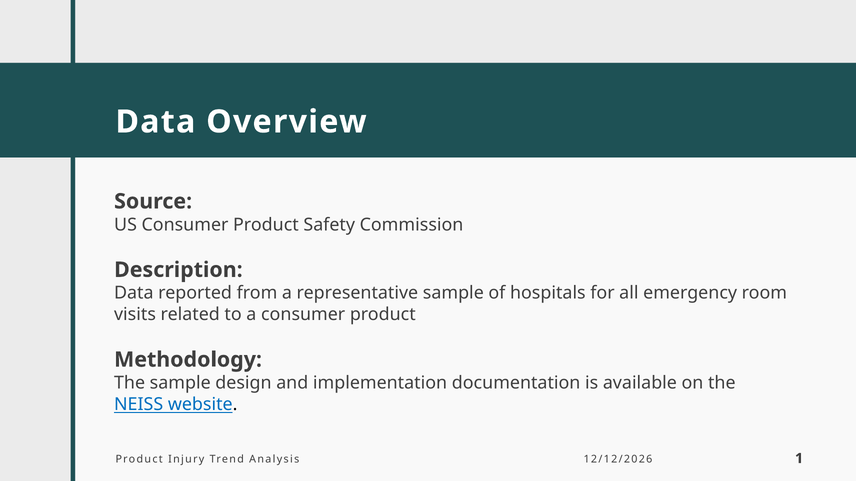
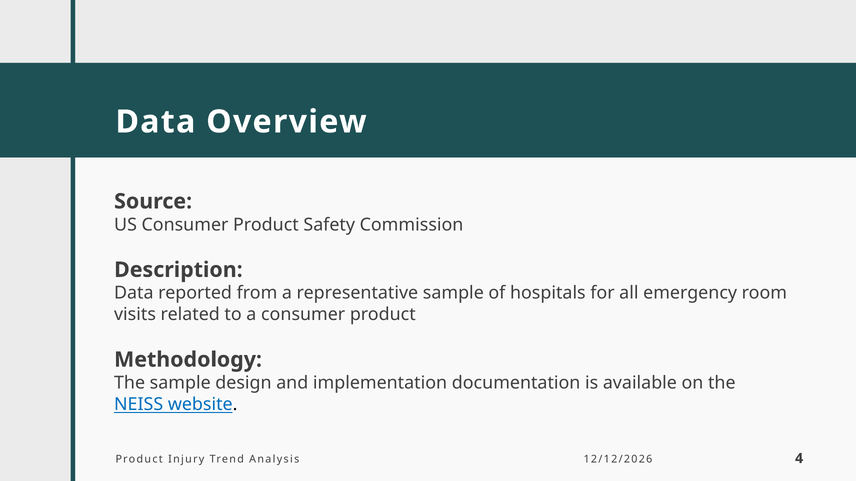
1: 1 -> 4 (799, 459)
